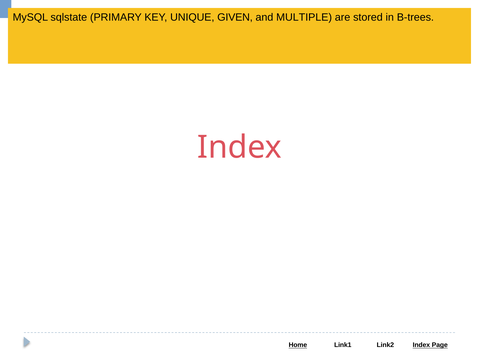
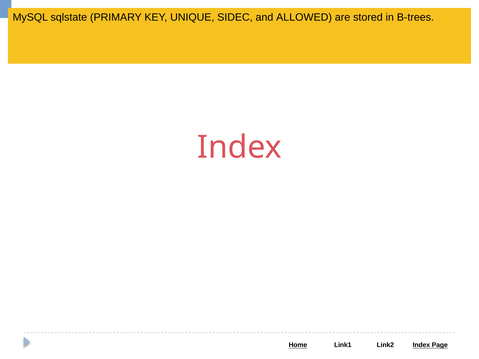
GIVEN: GIVEN -> SIDEC (235, 17)
MULTIPLE: MULTIPLE -> ALLOWED (304, 17)
